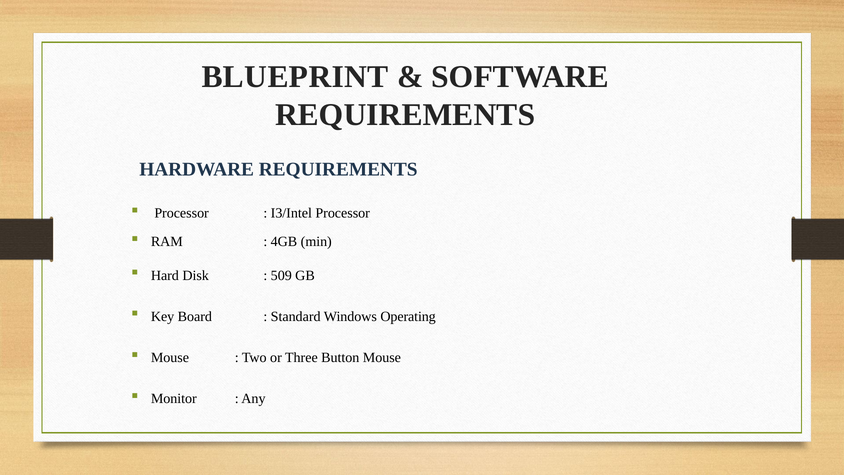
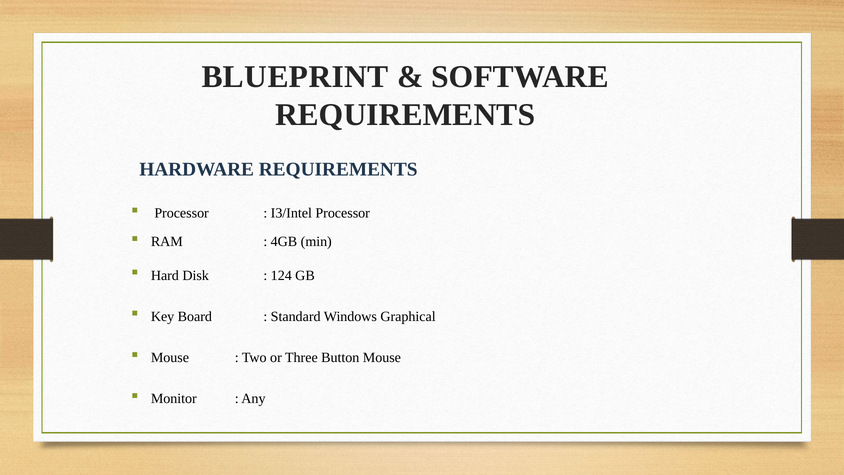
509: 509 -> 124 (281, 275)
Operating: Operating -> Graphical (408, 316)
